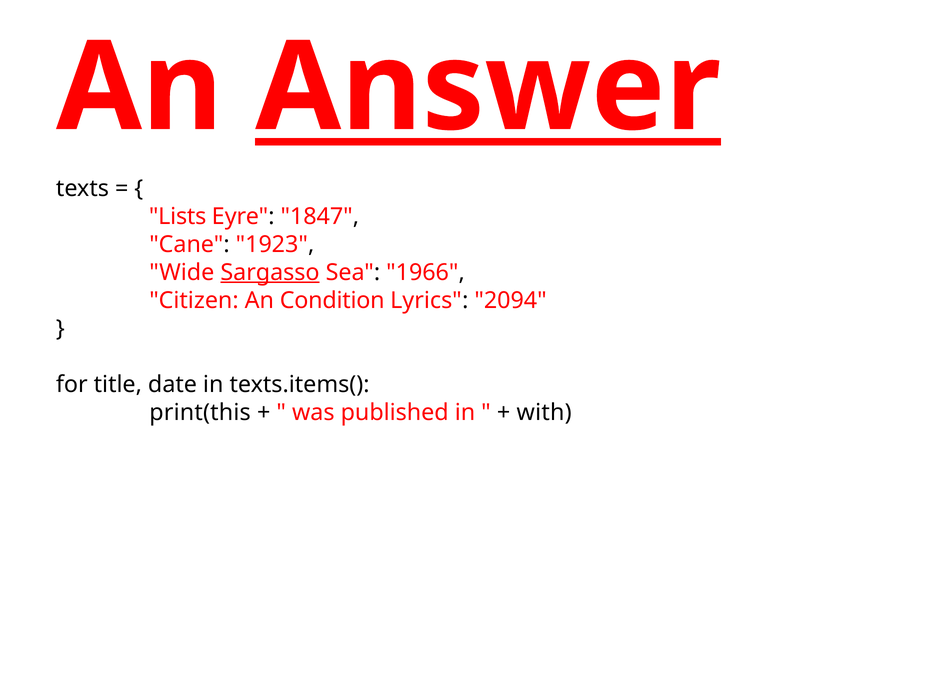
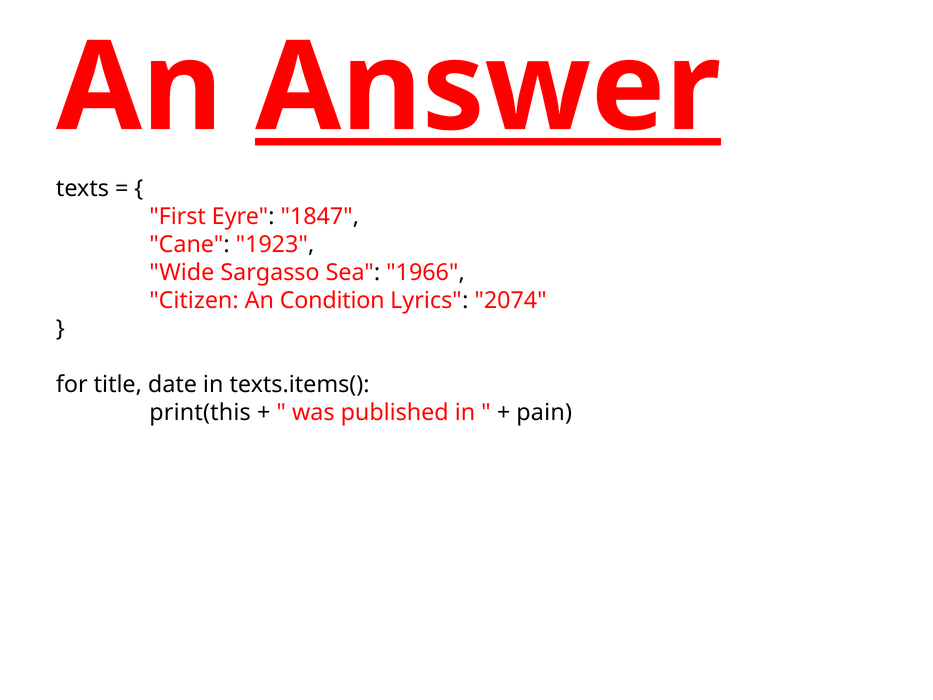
Lists: Lists -> First (178, 216)
Sargasso underline: present -> none (270, 272)
2094: 2094 -> 2074 (511, 300)
with: with -> pain (544, 412)
